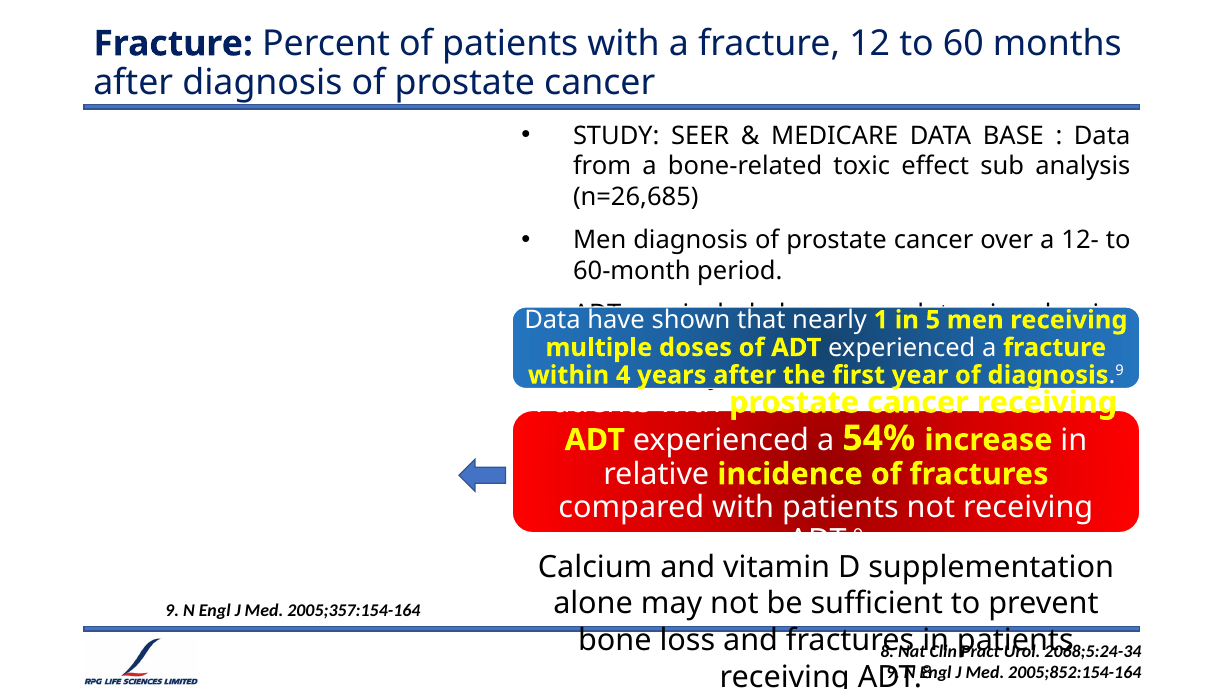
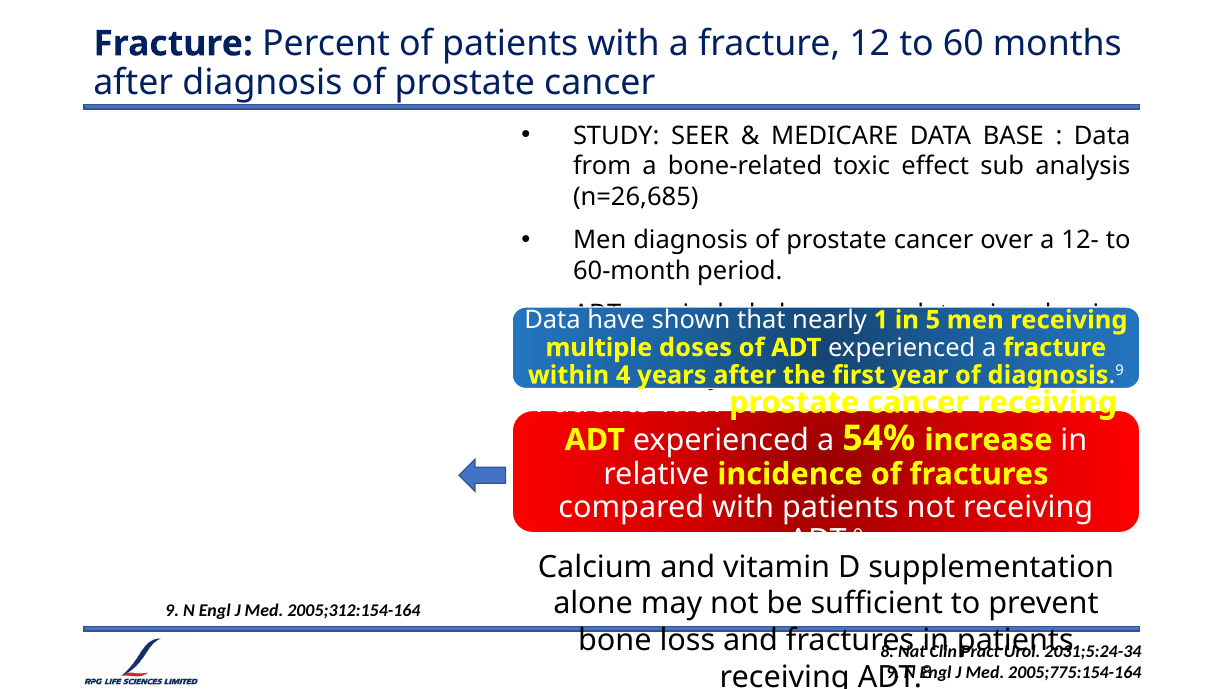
2005;357:154-164: 2005;357:154-164 -> 2005;312:154-164 (354, 610)
2068;5:24-34: 2068;5:24-34 -> 2031;5:24-34 (1093, 651)
2005;852:154-164: 2005;852:154-164 -> 2005;775:154-164 (1075, 672)
